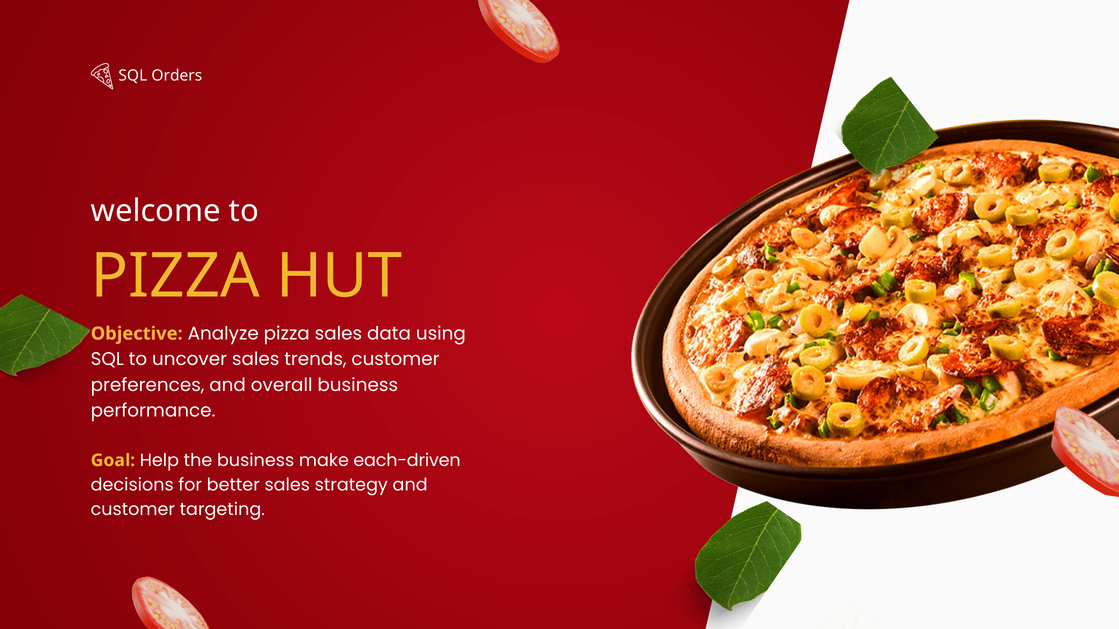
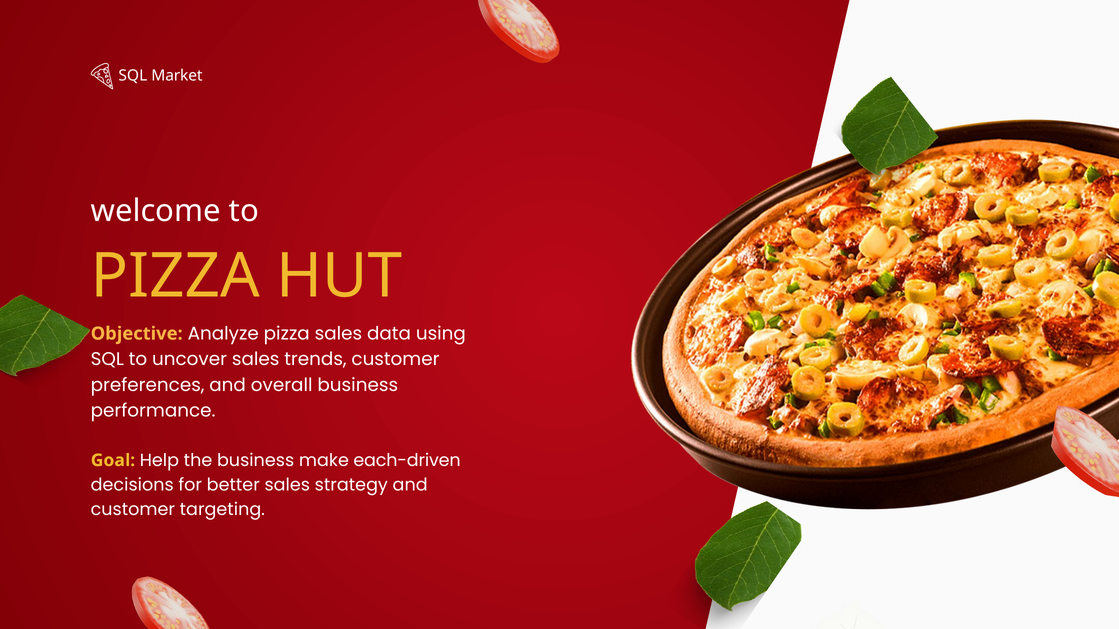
Orders: Orders -> Market (177, 75)
